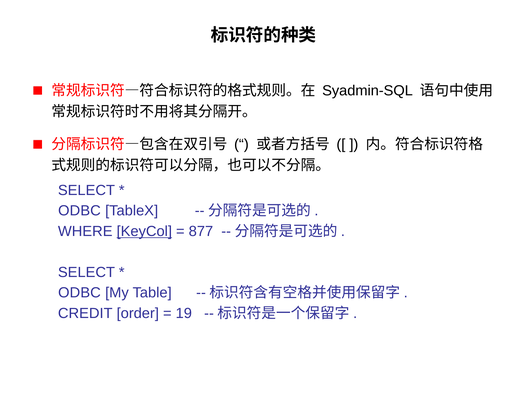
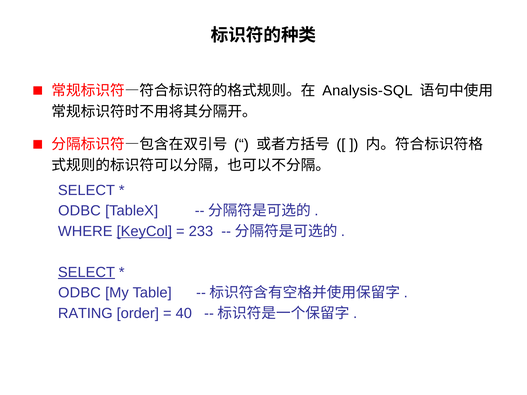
Syadmin-SQL: Syadmin-SQL -> Analysis-SQL (367, 91)
877: 877 -> 233 (201, 231)
SELECT underline: none -> present (86, 272)
CREDIT: CREDIT -> RATING (85, 313)
19: 19 -> 40 (184, 313)
